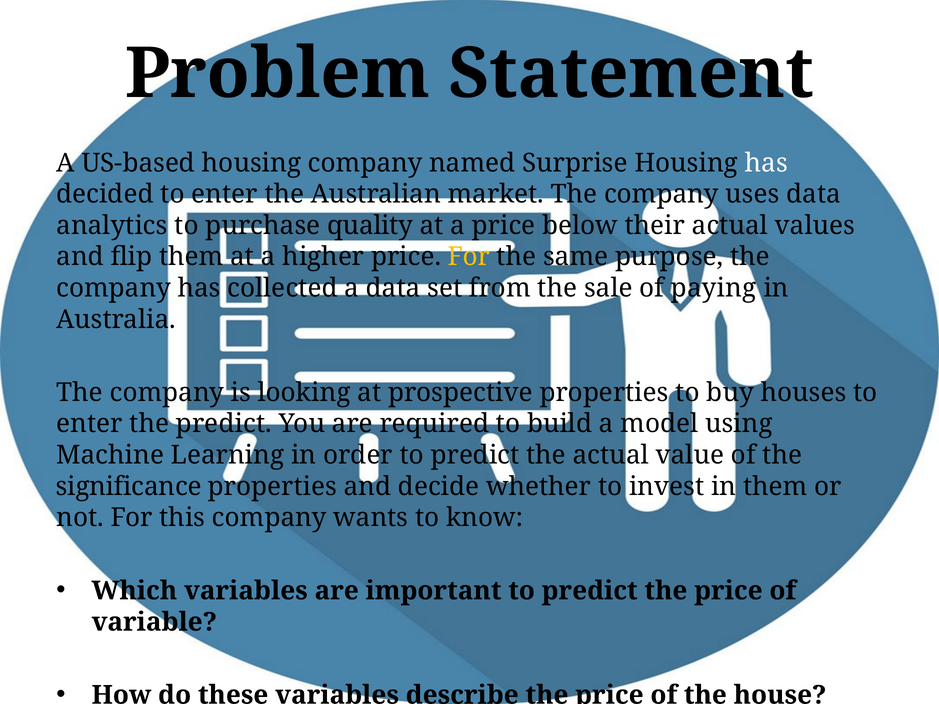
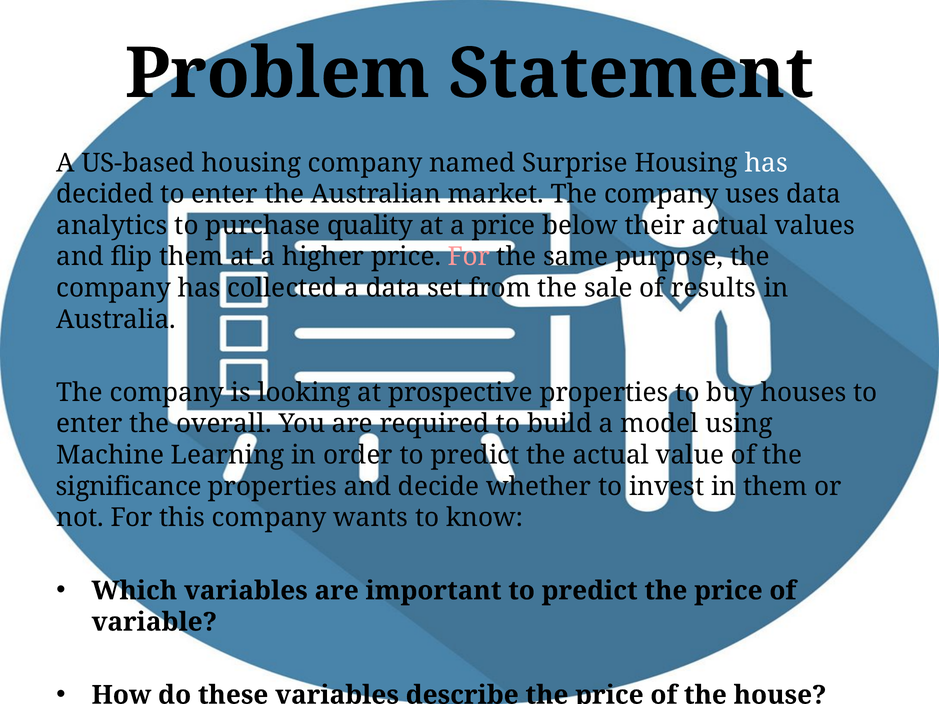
For colour: yellow -> pink (469, 257)
paying: paying -> results (714, 288)
the predict: predict -> overall (224, 424)
